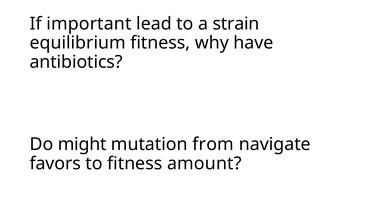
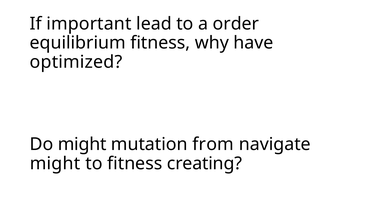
strain: strain -> order (236, 24)
antibiotics: antibiotics -> optimized (76, 62)
favors: favors -> might (55, 164)
amount: amount -> creating (204, 164)
